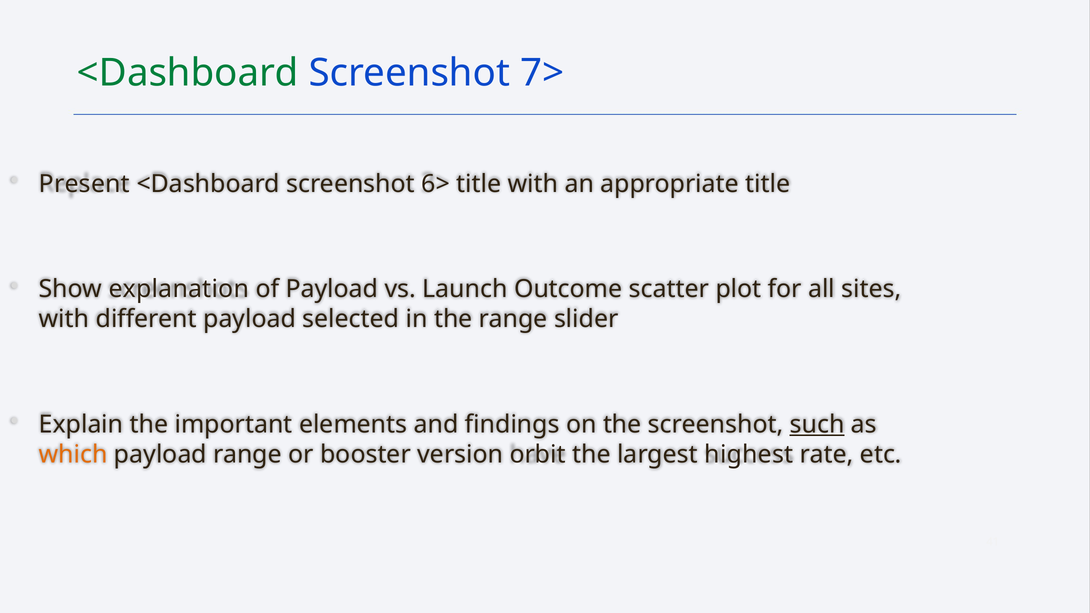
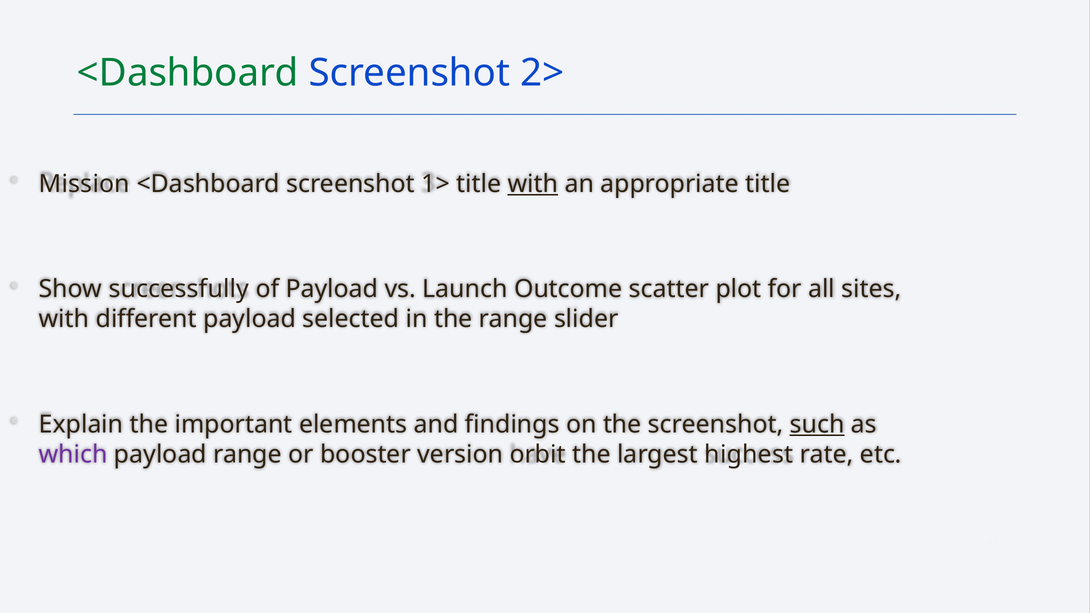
7>: 7> -> 2> (542, 73)
Present: Present -> Mission (84, 184)
6>: 6> -> 1> (436, 184)
with underline: none -> present (533, 184)
explanation: explanation -> successfully (179, 289)
which colour: orange -> purple (73, 454)
